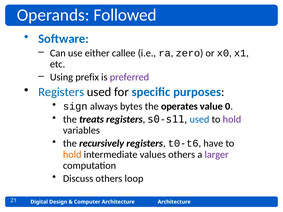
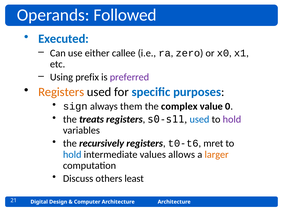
Software: Software -> Executed (63, 39)
Registers colour: blue -> orange (61, 92)
bytes: bytes -> them (131, 106)
operates: operates -> complex (179, 106)
have: have -> mret (213, 144)
hold colour: orange -> blue (72, 155)
values others: others -> allows (182, 155)
larger colour: purple -> orange (217, 155)
loop: loop -> least (134, 179)
